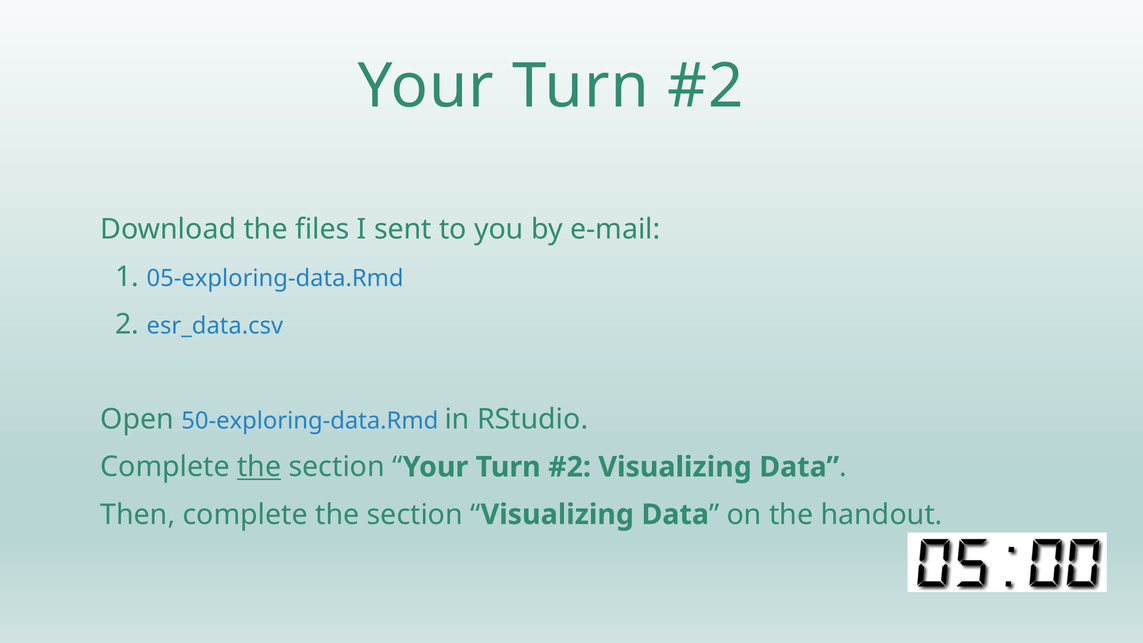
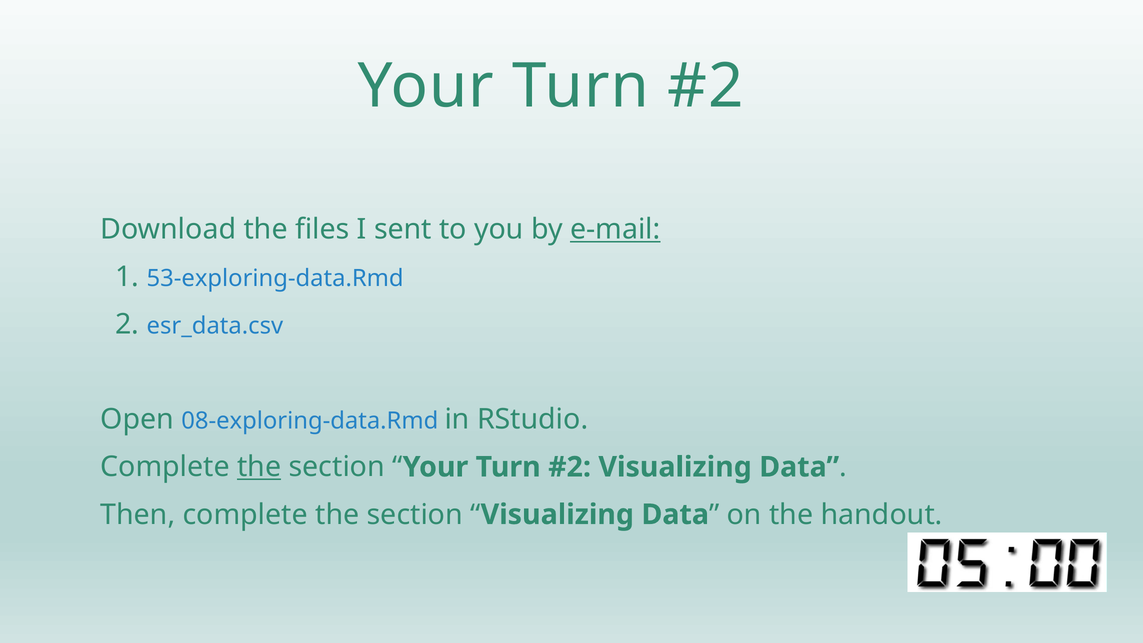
e-mail underline: none -> present (615, 229)
05-exploring-data.Rmd: 05-exploring-data.Rmd -> 53-exploring-data.Rmd (275, 279)
50-exploring-data.Rmd: 50-exploring-data.Rmd -> 08-exploring-data.Rmd (310, 421)
